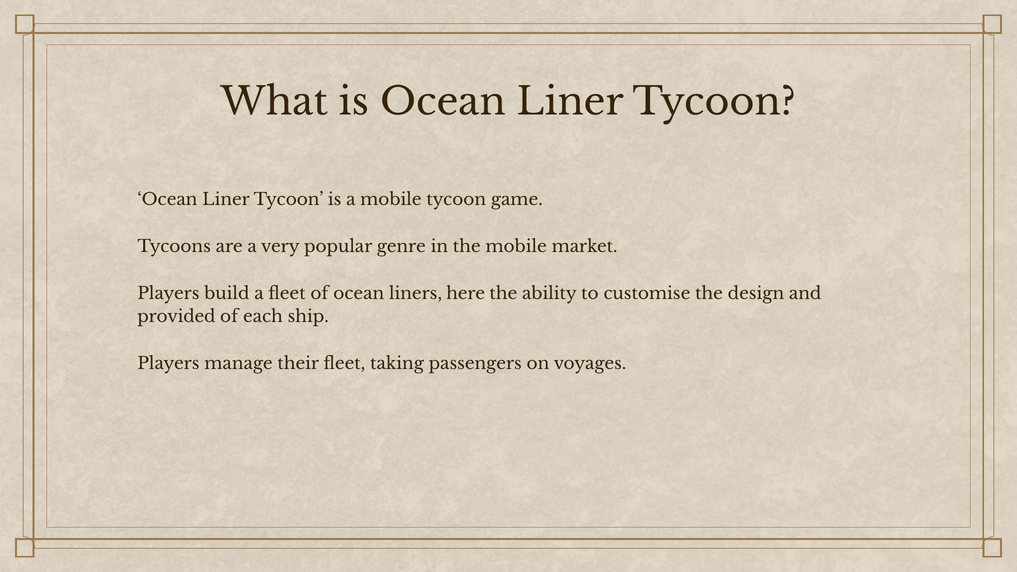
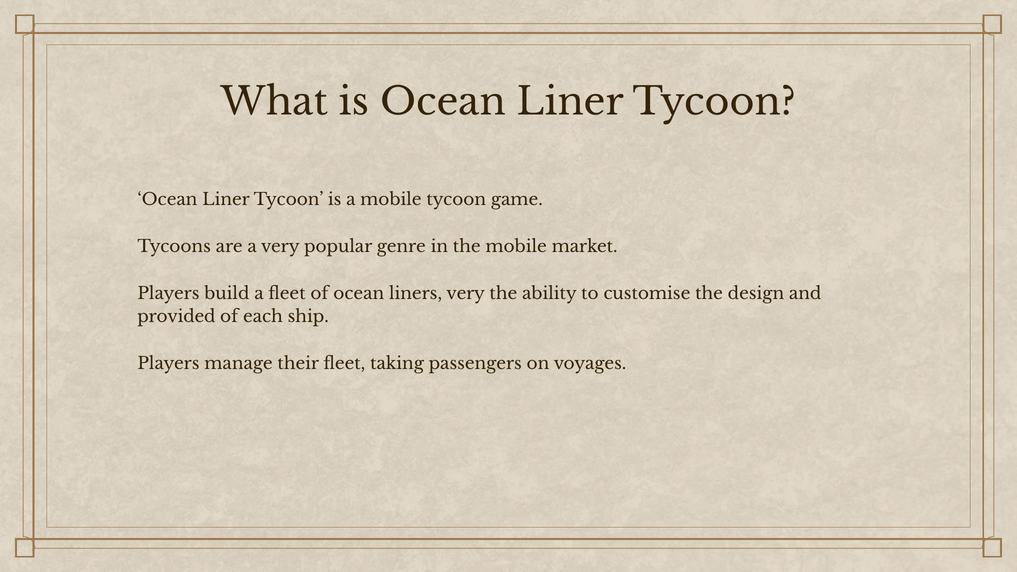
liners here: here -> very (466, 293)
